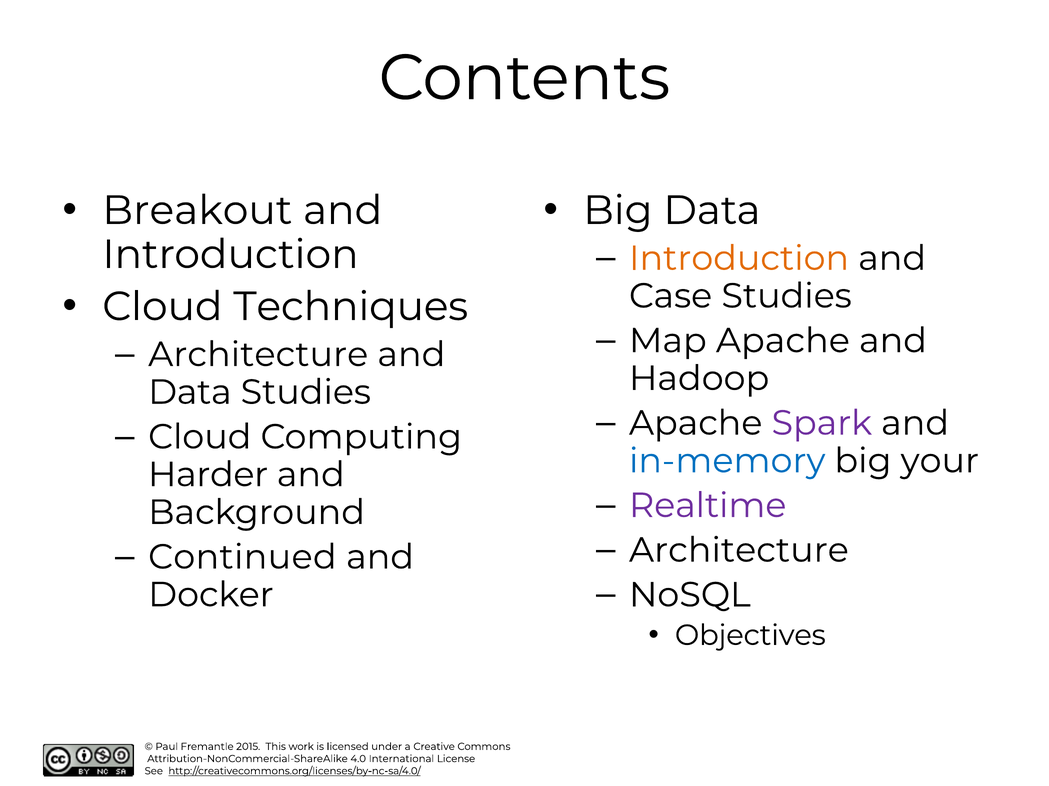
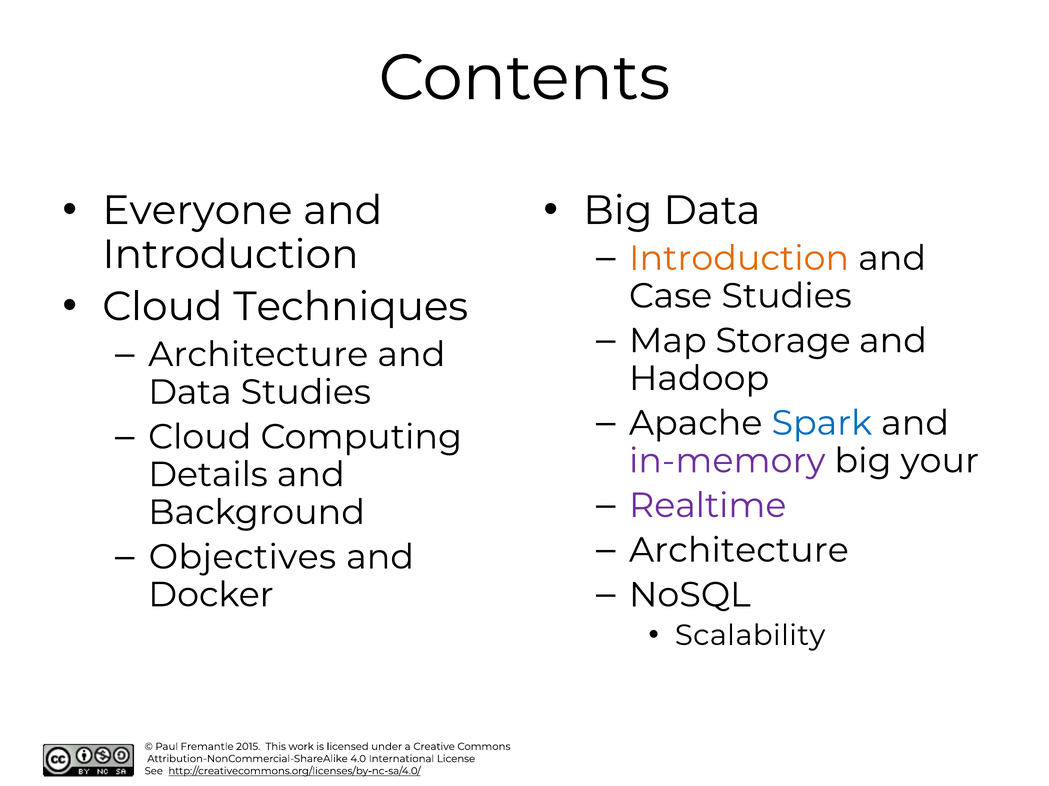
Breakout: Breakout -> Everyone (197, 211)
Map Apache: Apache -> Storage (783, 341)
Spark colour: purple -> blue (822, 424)
in-memory colour: blue -> purple (727, 461)
Harder: Harder -> Details (208, 475)
Continued: Continued -> Objectives (242, 558)
Objectives: Objectives -> Scalability (750, 636)
